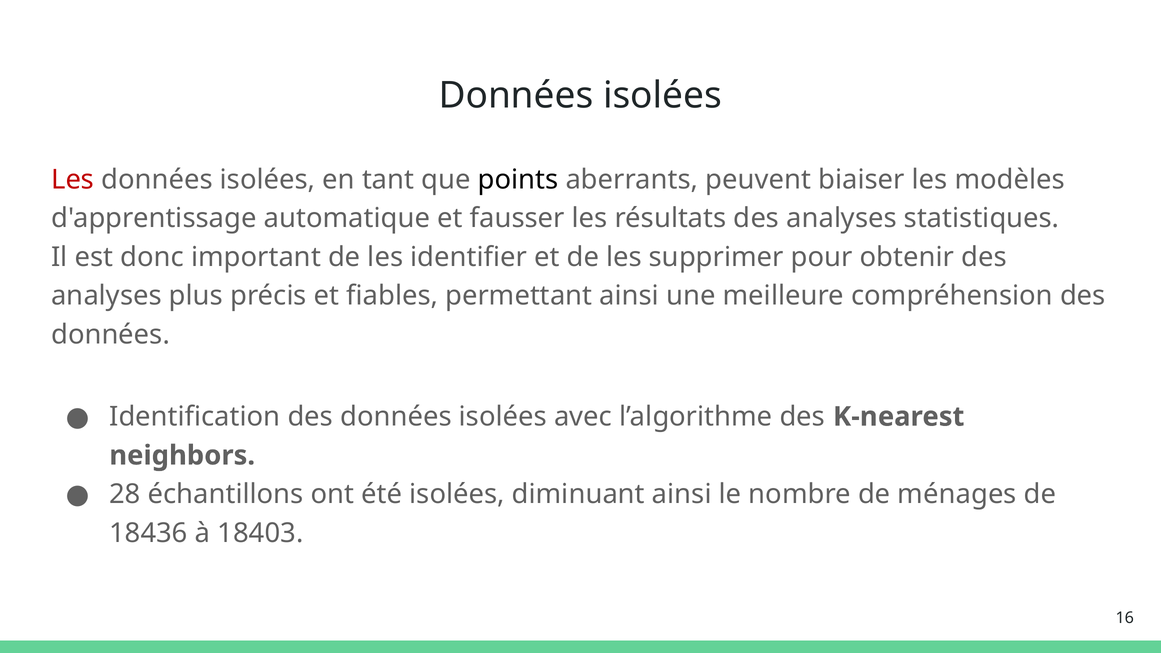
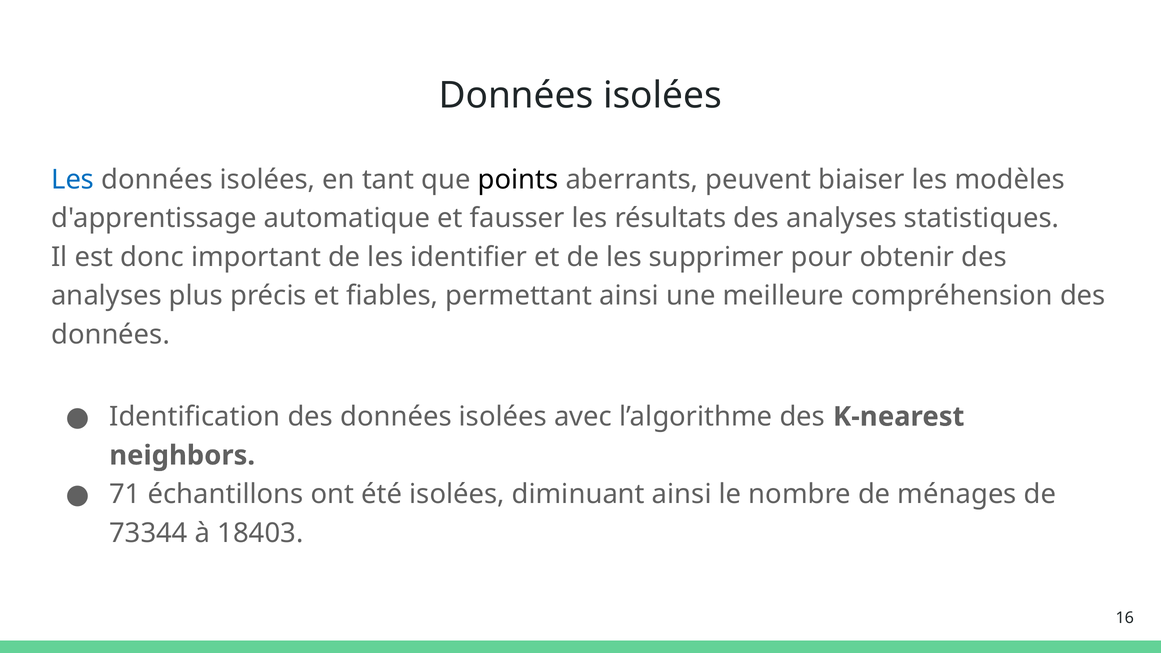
Les colour: red -> blue (73, 180)
28: 28 -> 71 (125, 494)
18436: 18436 -> 73344 (148, 533)
